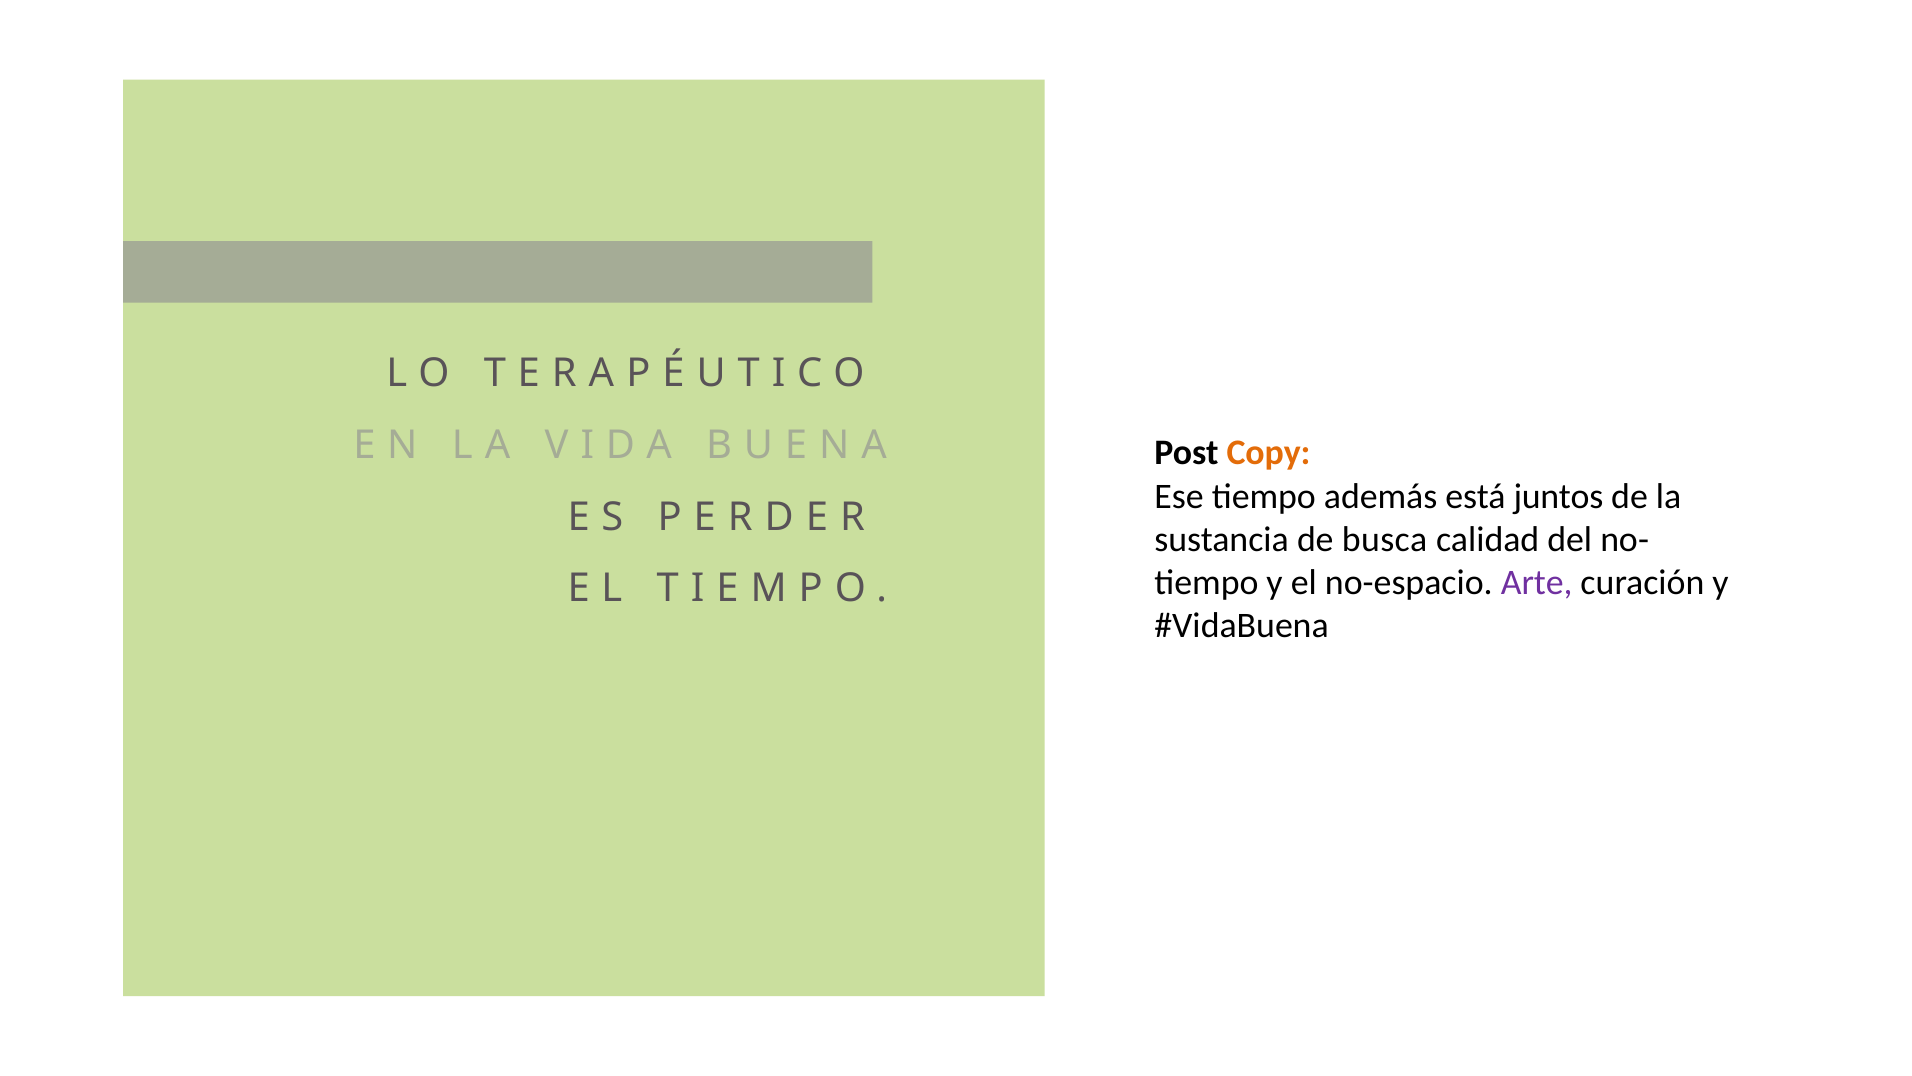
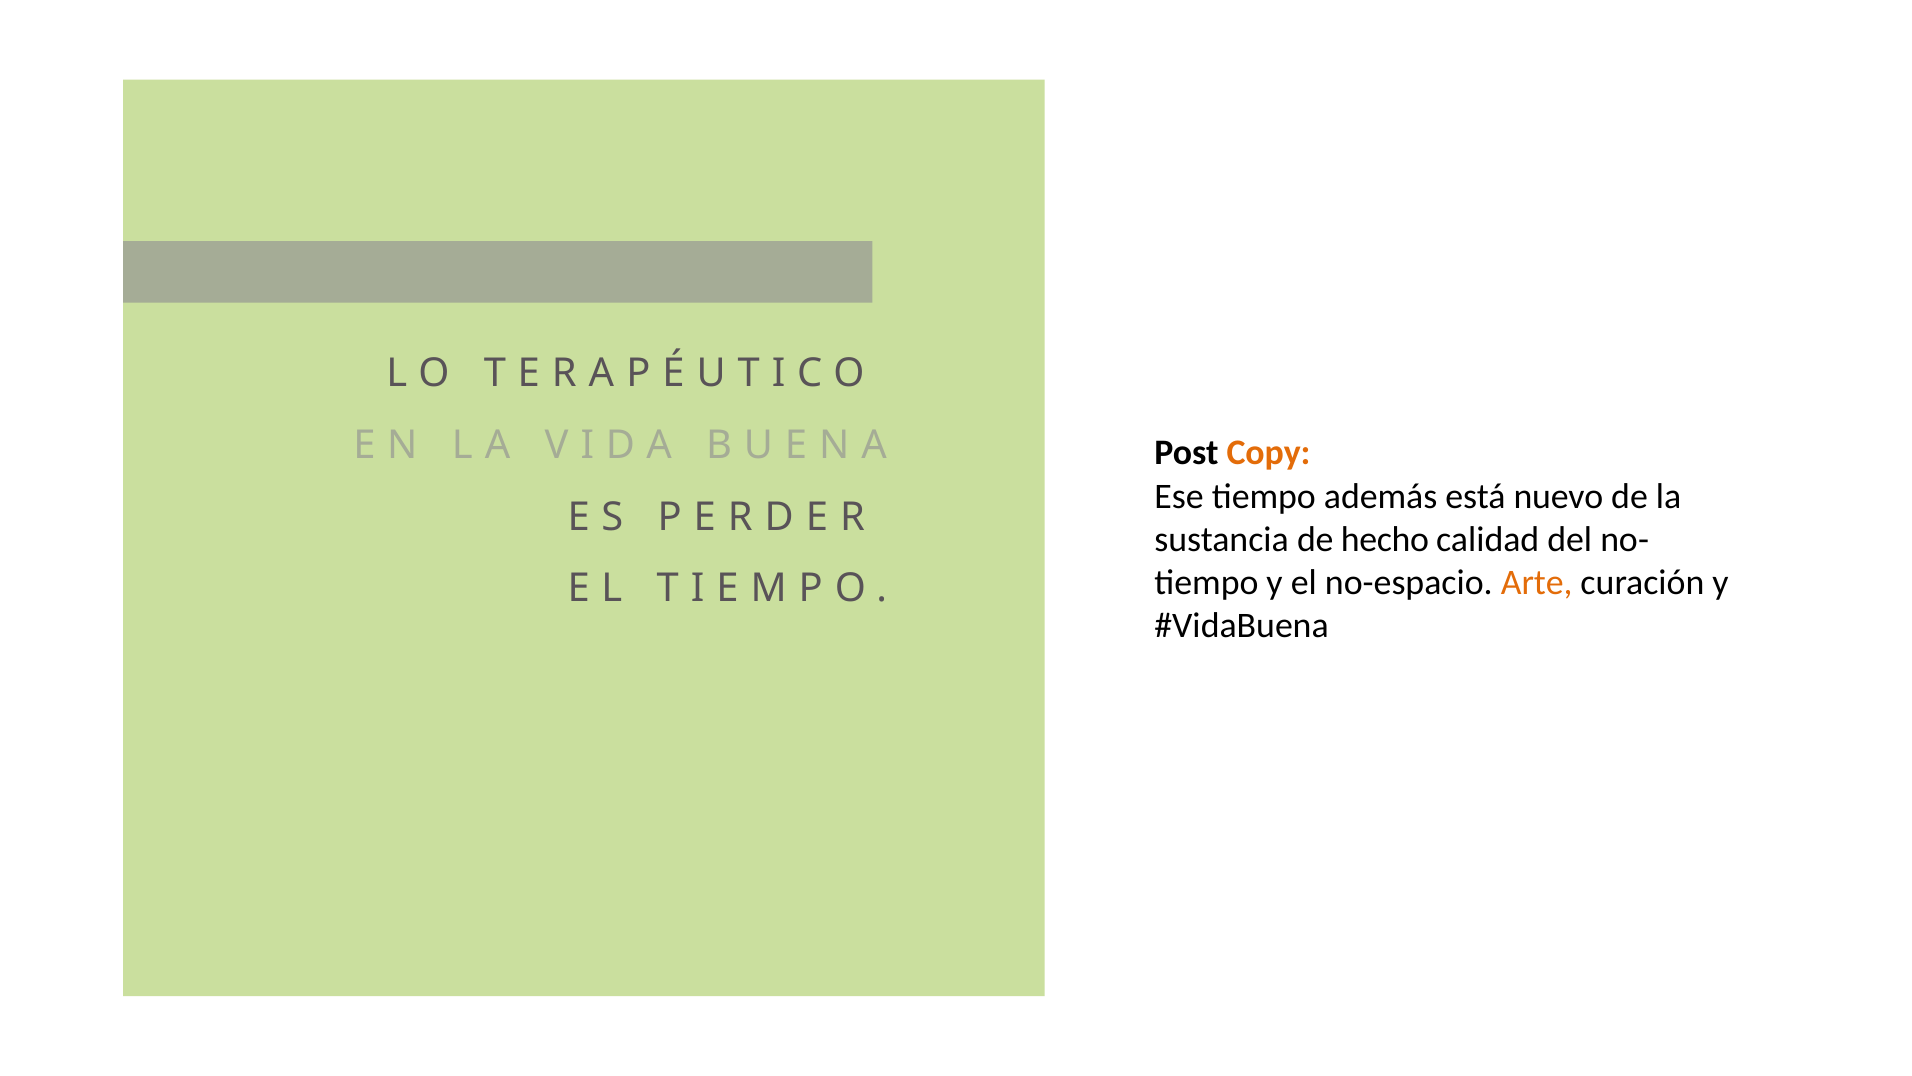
juntos: juntos -> nuevo (1558, 496)
busca: busca -> hecho (1385, 539)
Arte colour: purple -> orange (1537, 582)
